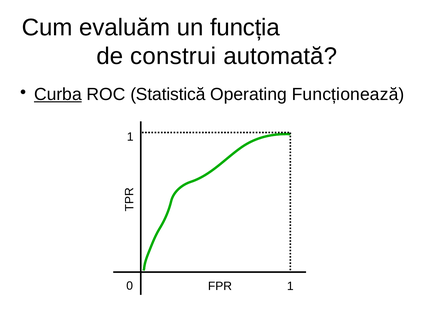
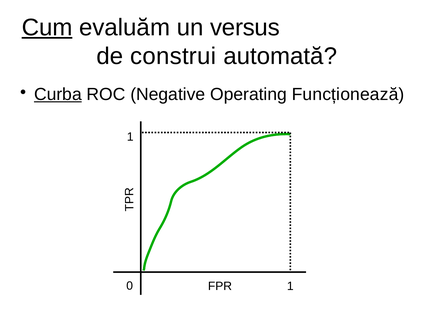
Cum underline: none -> present (47, 27)
funcția: funcția -> versus (245, 27)
Statistică: Statistică -> Negative (168, 94)
